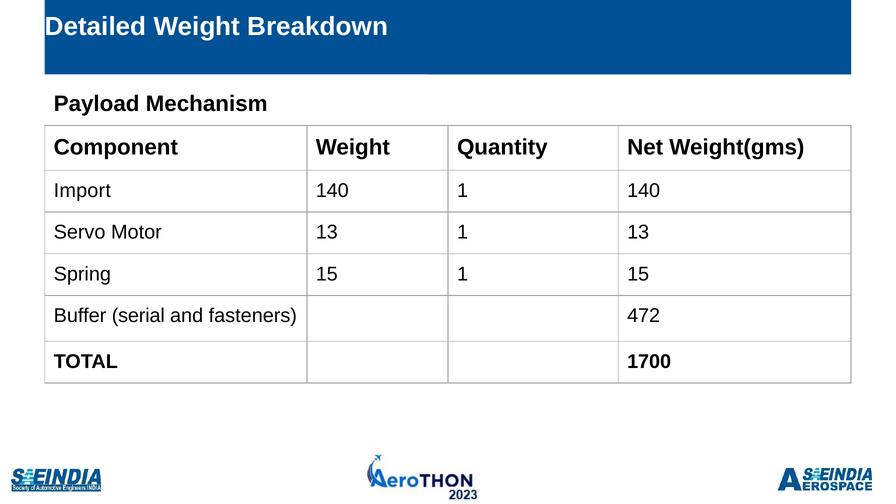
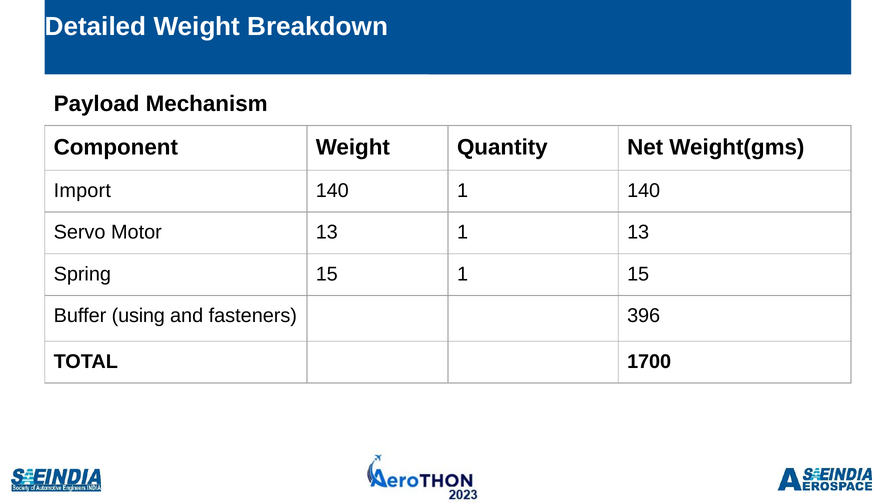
serial: serial -> using (138, 316)
472: 472 -> 396 (644, 316)
